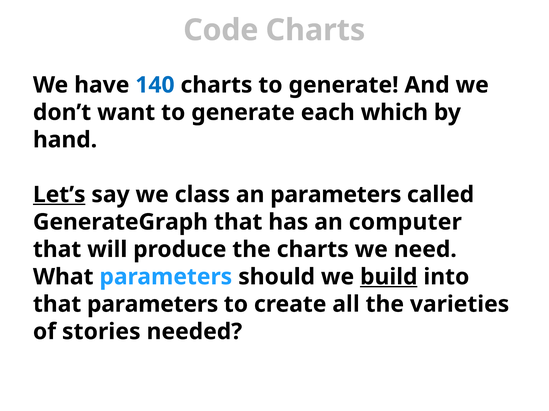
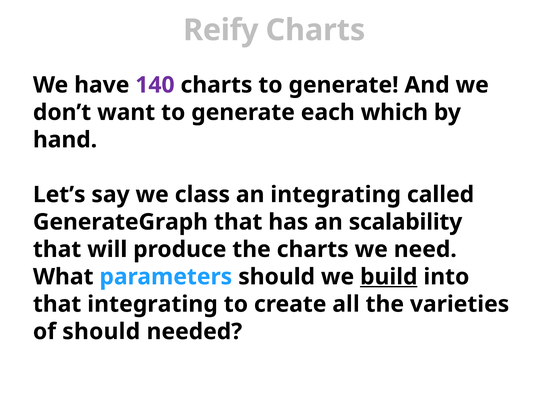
Code: Code -> Reify (221, 30)
140 colour: blue -> purple (155, 85)
Let’s underline: present -> none (59, 195)
an parameters: parameters -> integrating (336, 195)
computer: computer -> scalability (406, 222)
that parameters: parameters -> integrating (153, 305)
of stories: stories -> should (101, 332)
